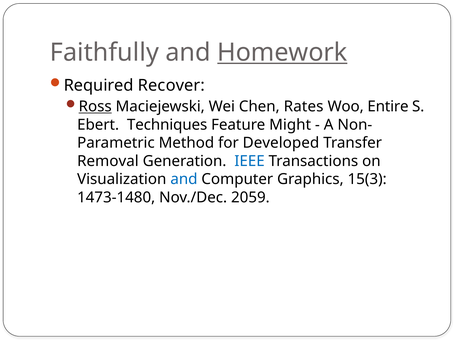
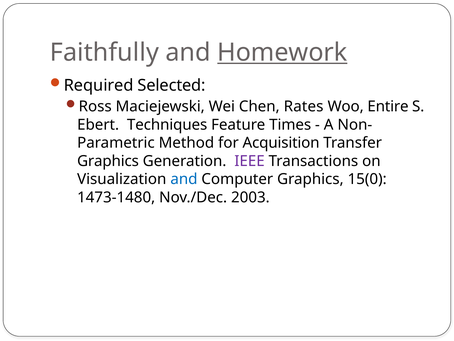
Recover: Recover -> Selected (172, 85)
Ross underline: present -> none (95, 106)
Might: Might -> Times (290, 124)
Developed: Developed -> Acquisition (281, 143)
Removal: Removal -> Graphics (108, 161)
IEEE colour: blue -> purple (250, 161)
15(3: 15(3 -> 15(0 (367, 179)
2059: 2059 -> 2003 (250, 197)
